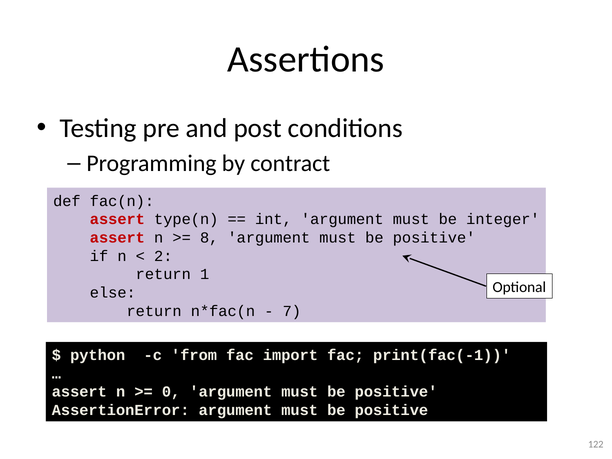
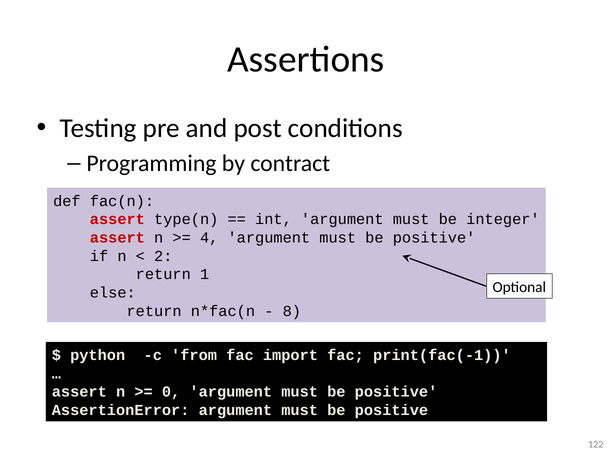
8: 8 -> 4 (209, 238)
7: 7 -> 8 (292, 311)
